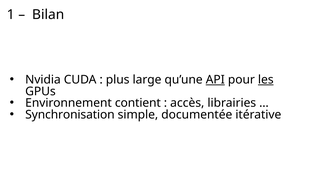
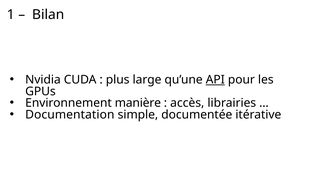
les underline: present -> none (266, 80)
contient: contient -> manière (138, 103)
Synchronisation: Synchronisation -> Documentation (70, 115)
